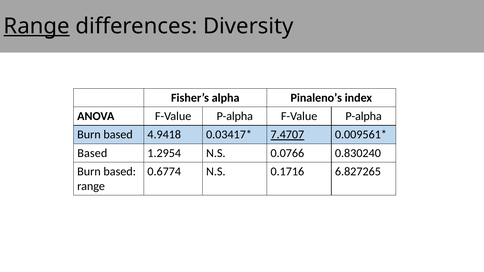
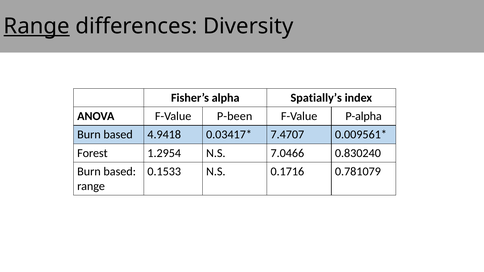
Pinaleno’s: Pinaleno’s -> Spatially’s (316, 98)
ANOVA F-Value P-alpha: P-alpha -> P-been (235, 116)
7.4707 underline: present -> none (287, 135)
Based: Based -> Forest (92, 153)
0.0766: 0.0766 -> 7.0466 (287, 153)
0.6774: 0.6774 -> 0.1533 (164, 172)
6.827265: 6.827265 -> 0.781079 (358, 172)
